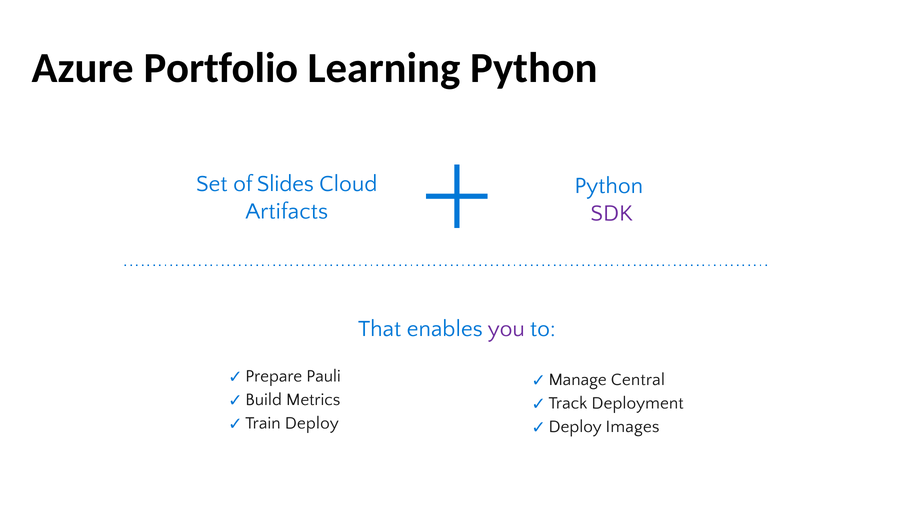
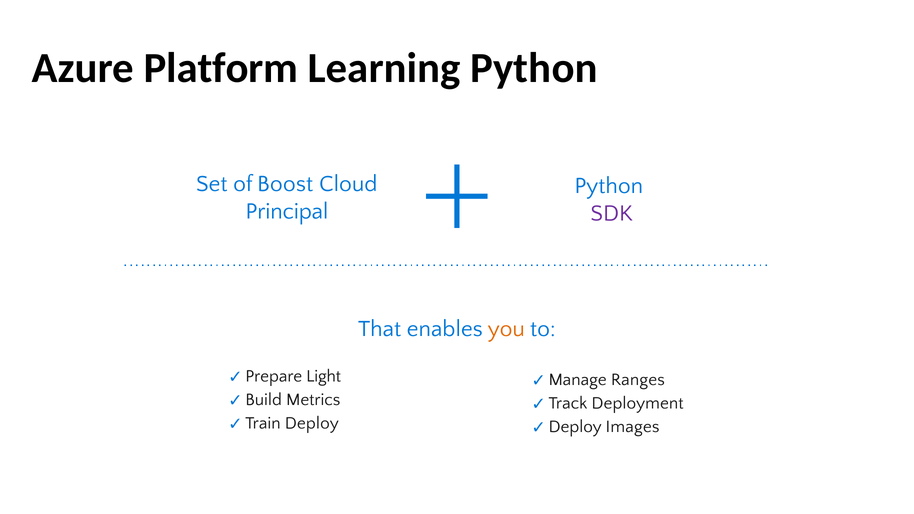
Portfolio: Portfolio -> Platform (221, 68)
Slides: Slides -> Boost (285, 184)
Artifacts: Artifacts -> Principal (287, 211)
you colour: purple -> orange (506, 329)
Pauli: Pauli -> Light (324, 376)
Central: Central -> Ranges (638, 380)
